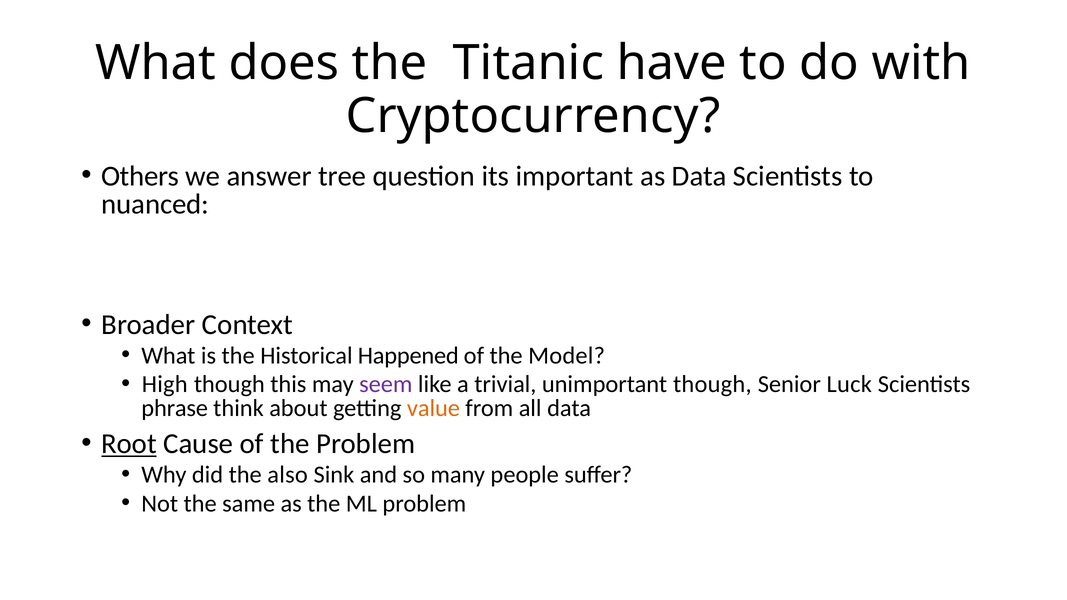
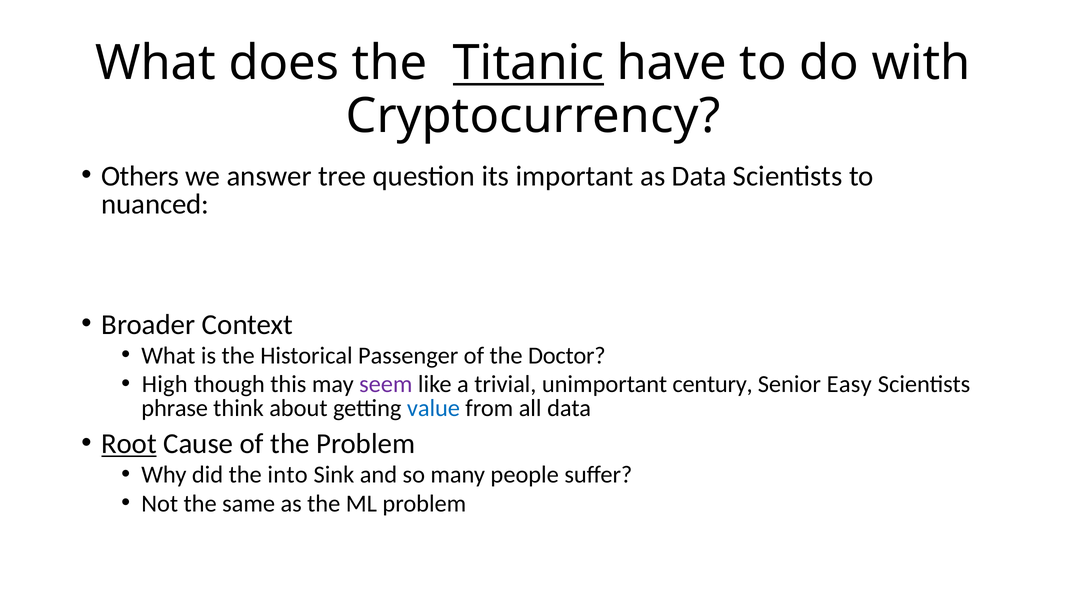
Titanic underline: none -> present (528, 63)
Happened: Happened -> Passenger (408, 356)
Model: Model -> Doctor (567, 356)
unimportant though: though -> century (713, 384)
Luck: Luck -> Easy (849, 384)
value colour: orange -> blue (433, 408)
also: also -> into (288, 475)
